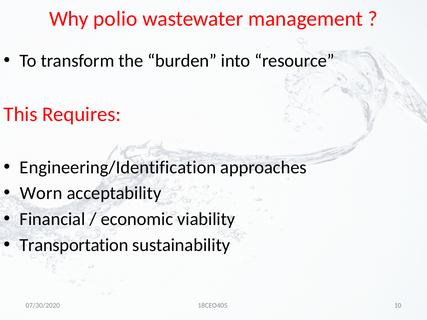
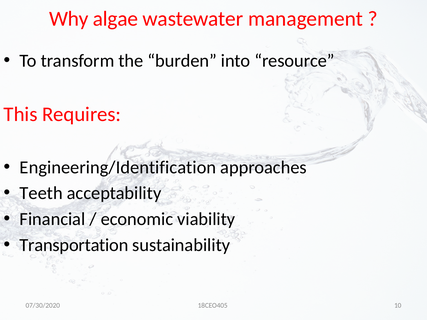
polio: polio -> algae (116, 19)
Worn: Worn -> Teeth (41, 193)
